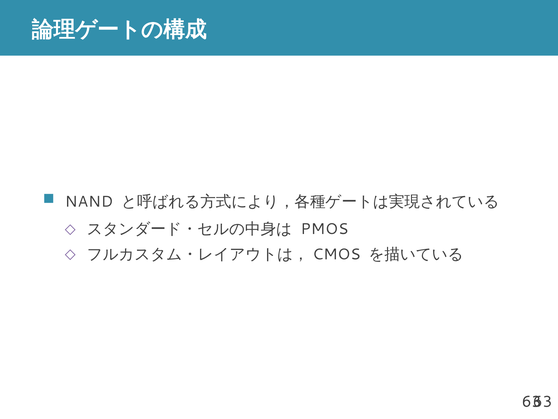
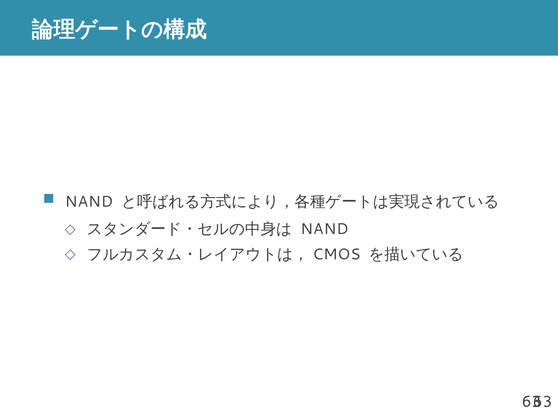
PMOS: PMOS -> NAND (324, 229)
